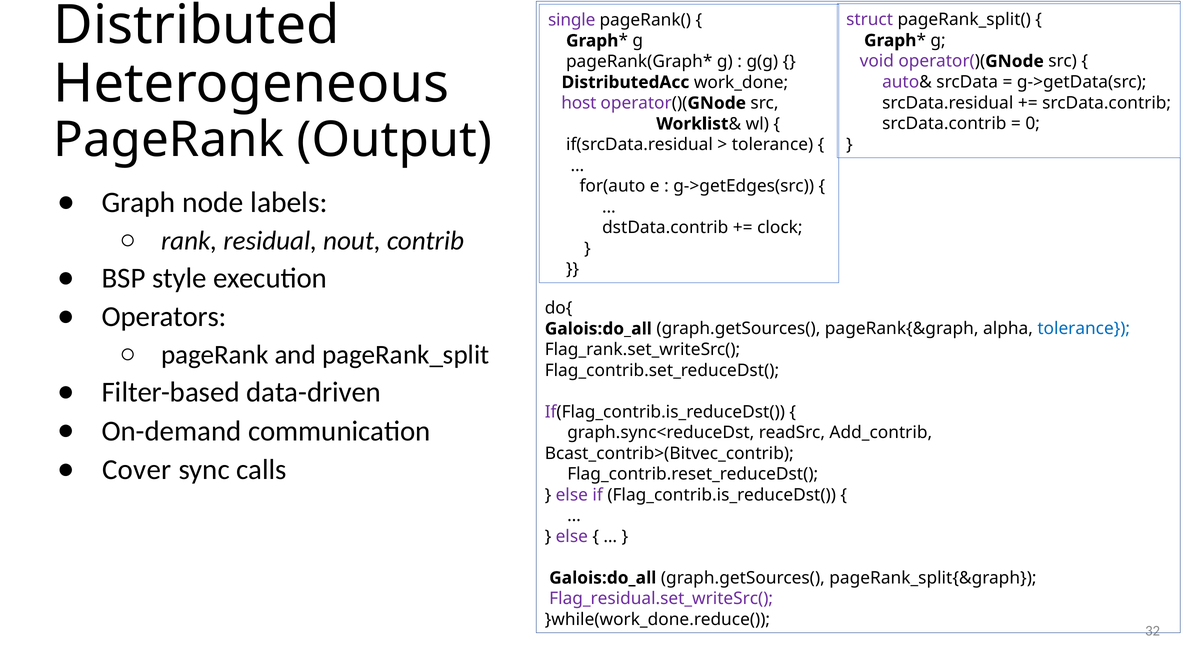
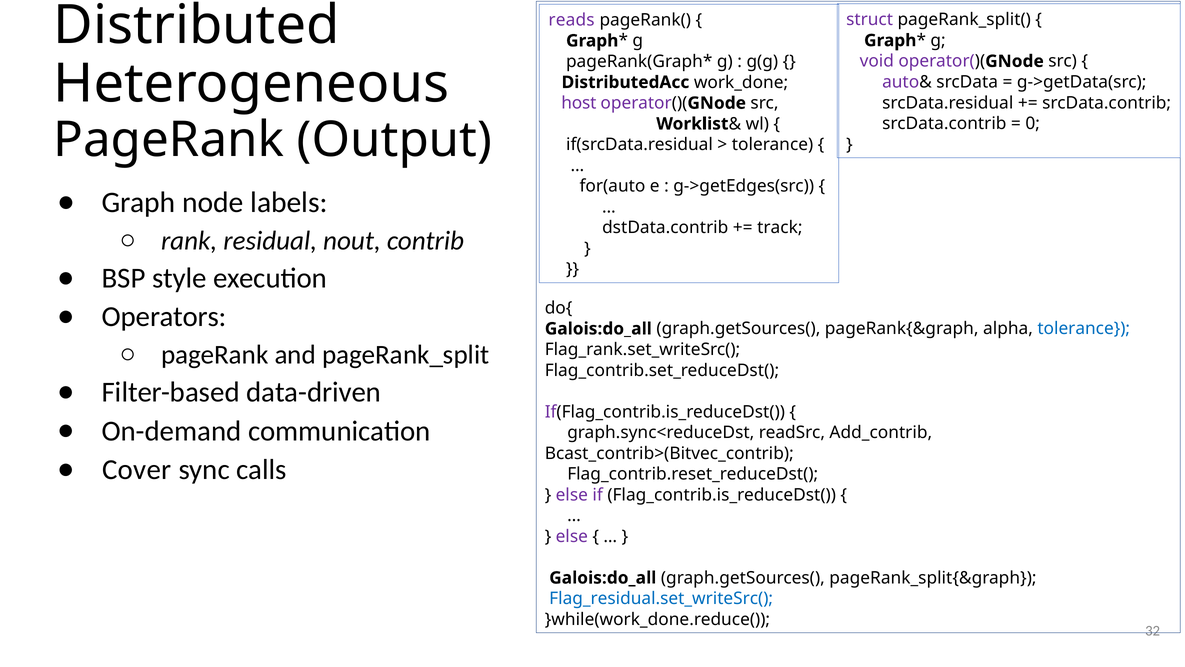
single: single -> reads (572, 20)
clock: clock -> track (780, 228)
Flag_residual.set_writeSrc( colour: purple -> blue (661, 598)
